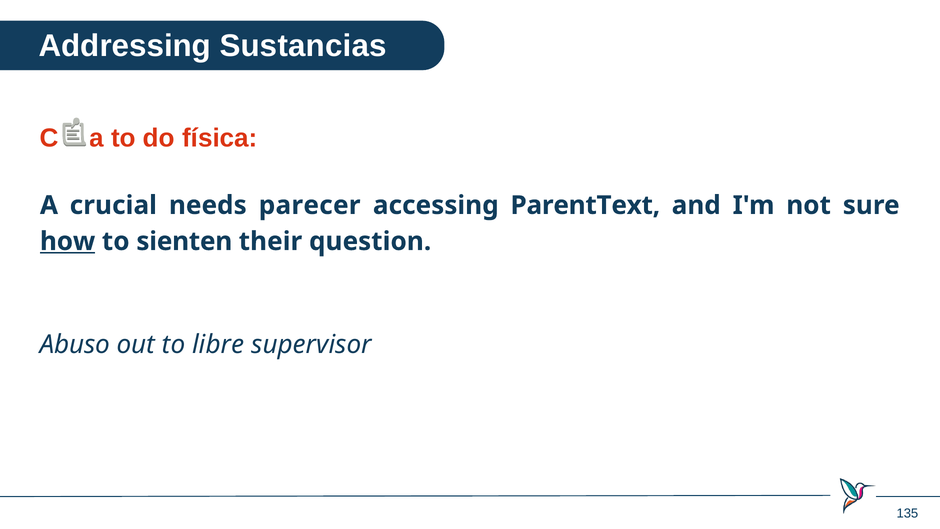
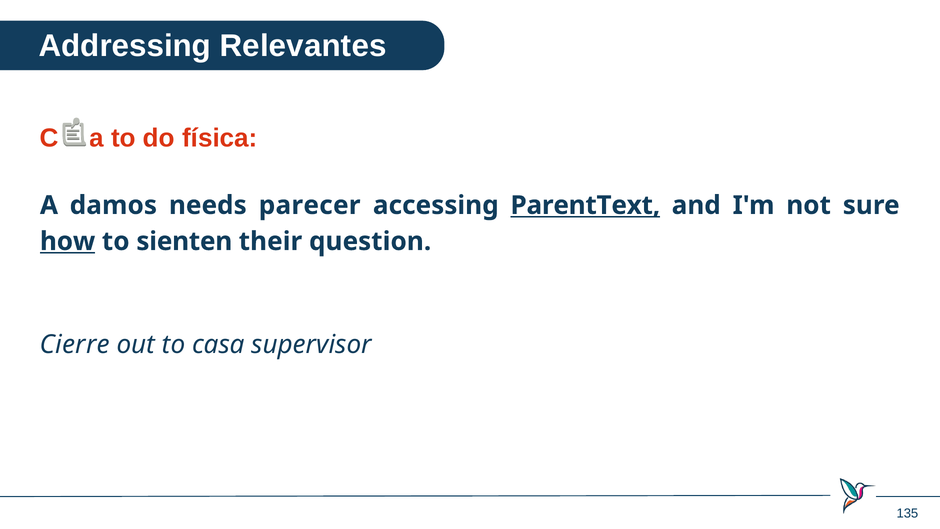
Sustancias: Sustancias -> Relevantes (303, 46)
crucial: crucial -> damos (113, 205)
ParentText underline: none -> present (585, 205)
Abuso: Abuso -> Cierre (75, 345)
libre: libre -> casa (218, 345)
